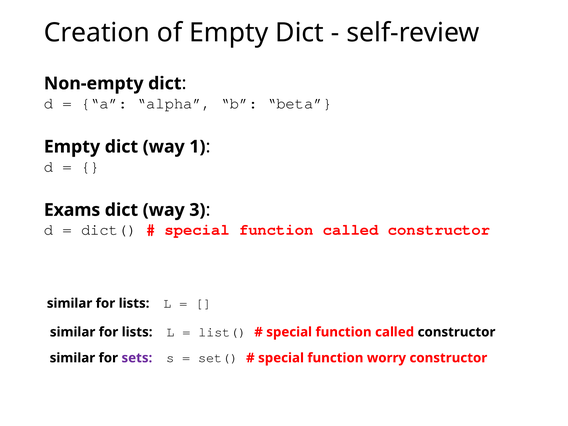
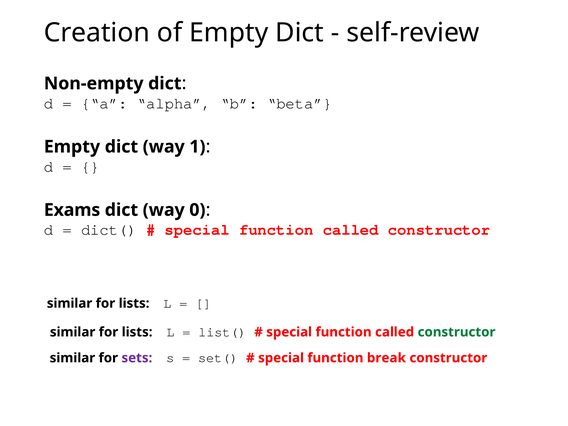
3: 3 -> 0 (197, 210)
constructor colour: black -> green (457, 332)
worry: worry -> break (386, 358)
